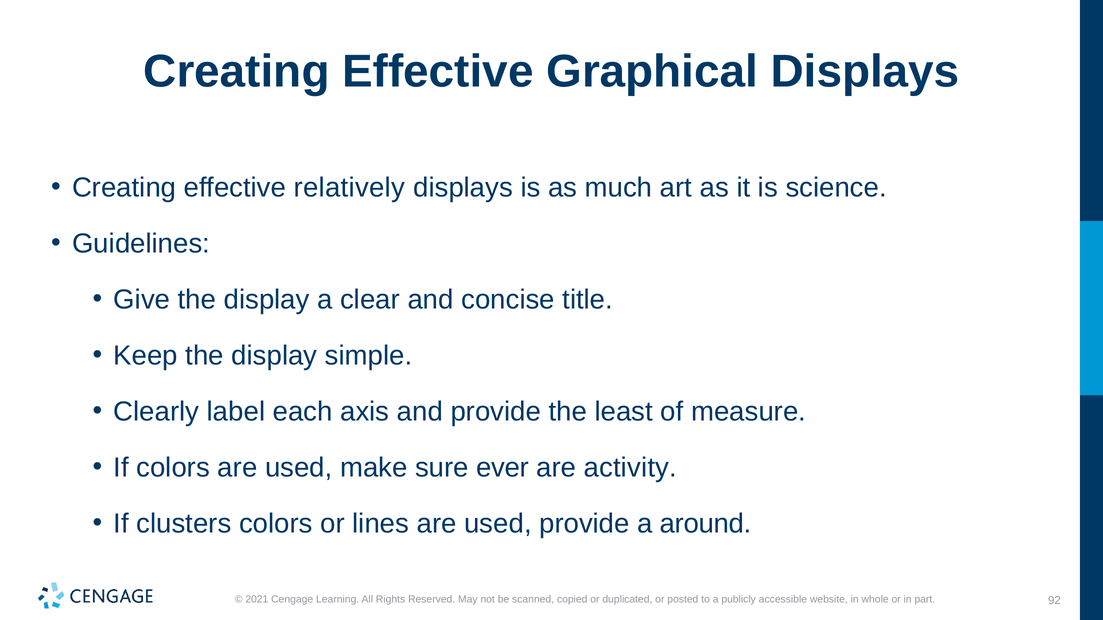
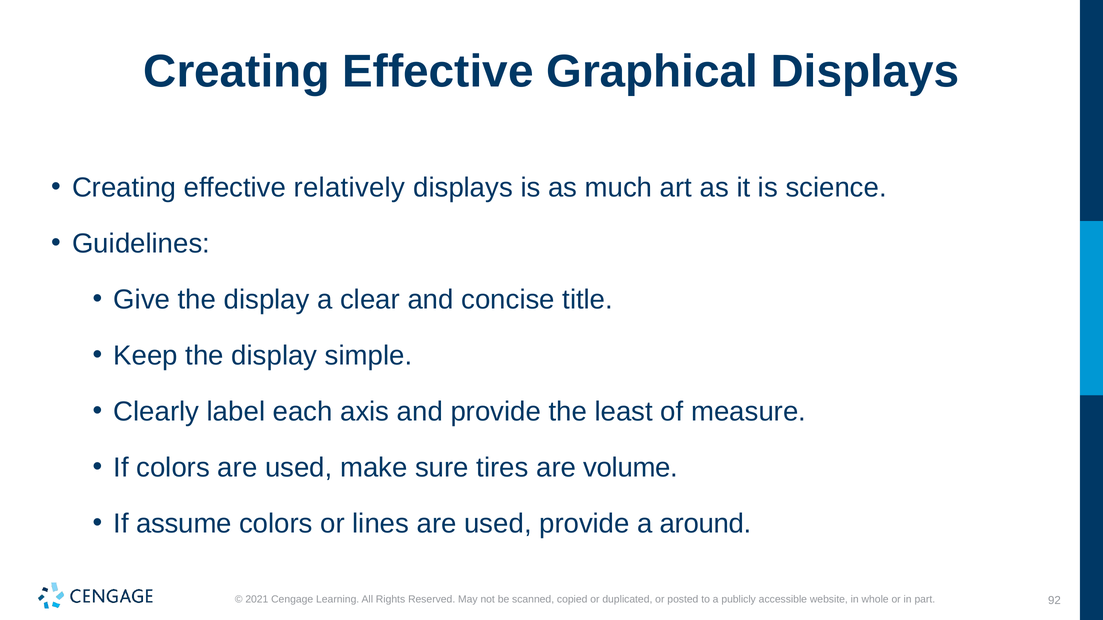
ever: ever -> tires (503, 468)
activity: activity -> volume (631, 468)
clusters: clusters -> assume (184, 524)
